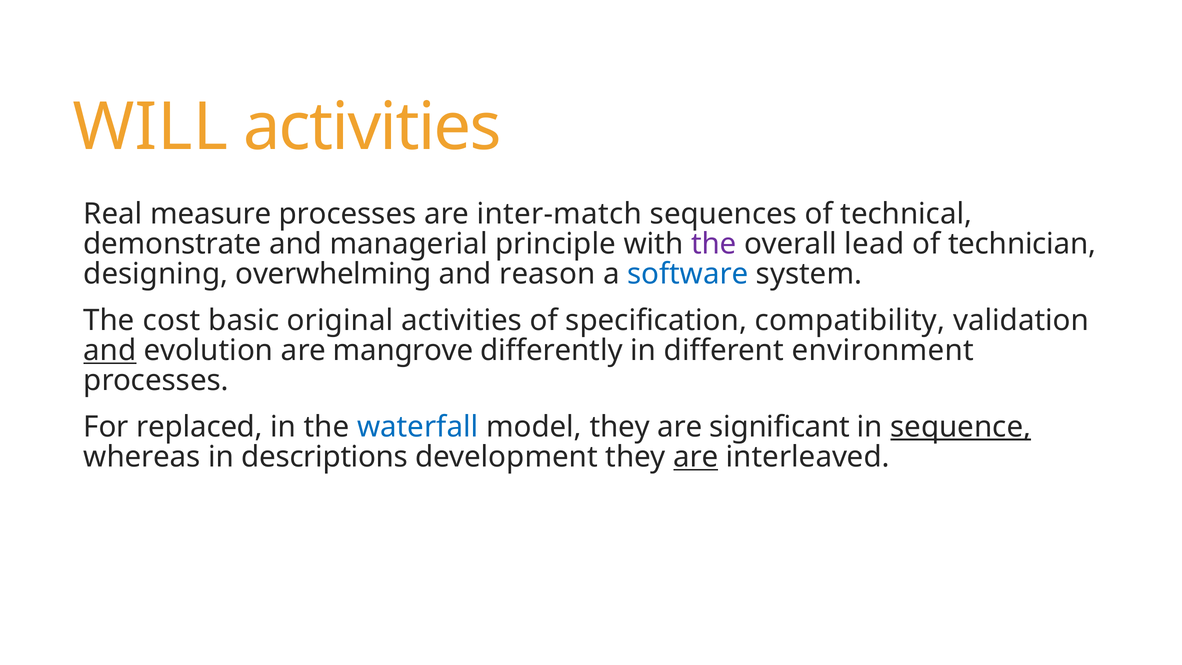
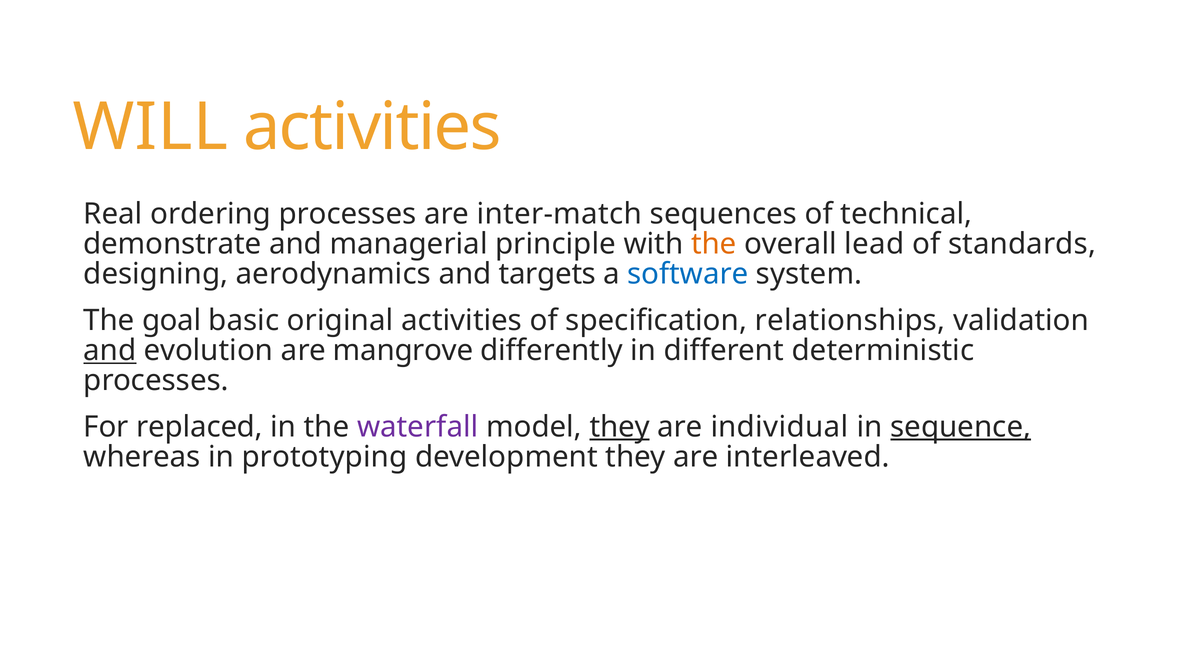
measure: measure -> ordering (211, 214)
the colour: purple -> orange (714, 244)
technician: technician -> standards (1022, 244)
overwhelming: overwhelming -> aerodynamics (333, 274)
reason: reason -> targets (547, 274)
cost: cost -> goal (172, 320)
compatibility: compatibility -> relationships (850, 320)
environment: environment -> deterministic (883, 350)
waterfall colour: blue -> purple (418, 427)
they underline: none -> present (620, 427)
significant: significant -> individual (779, 427)
descriptions: descriptions -> prototyping (324, 457)
are underline: present -> none (696, 457)
